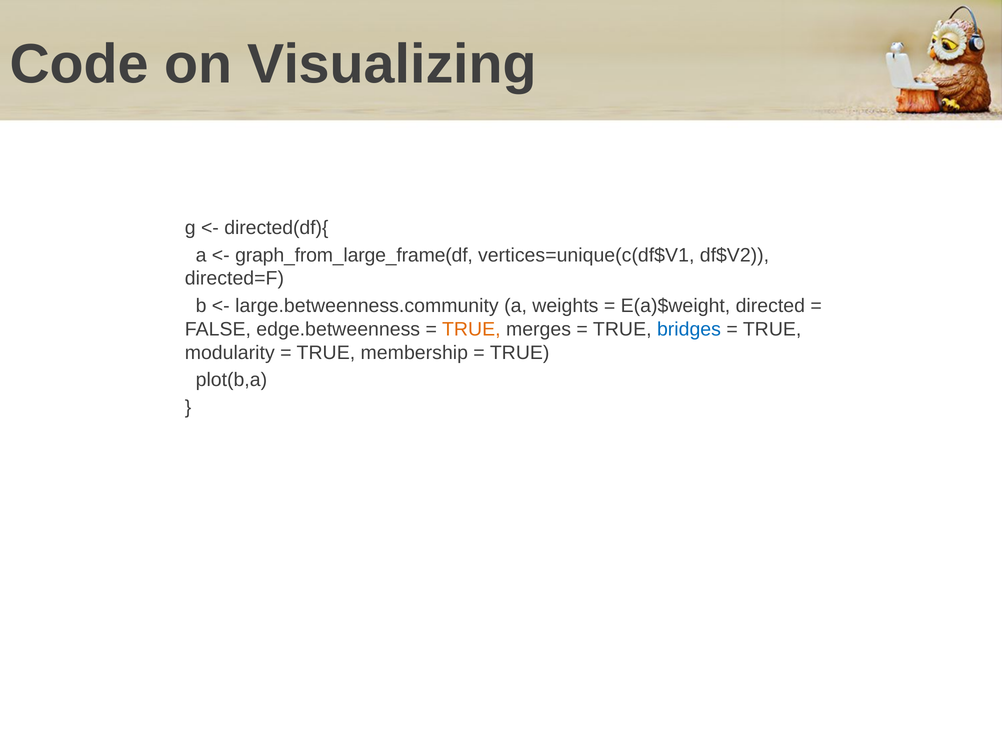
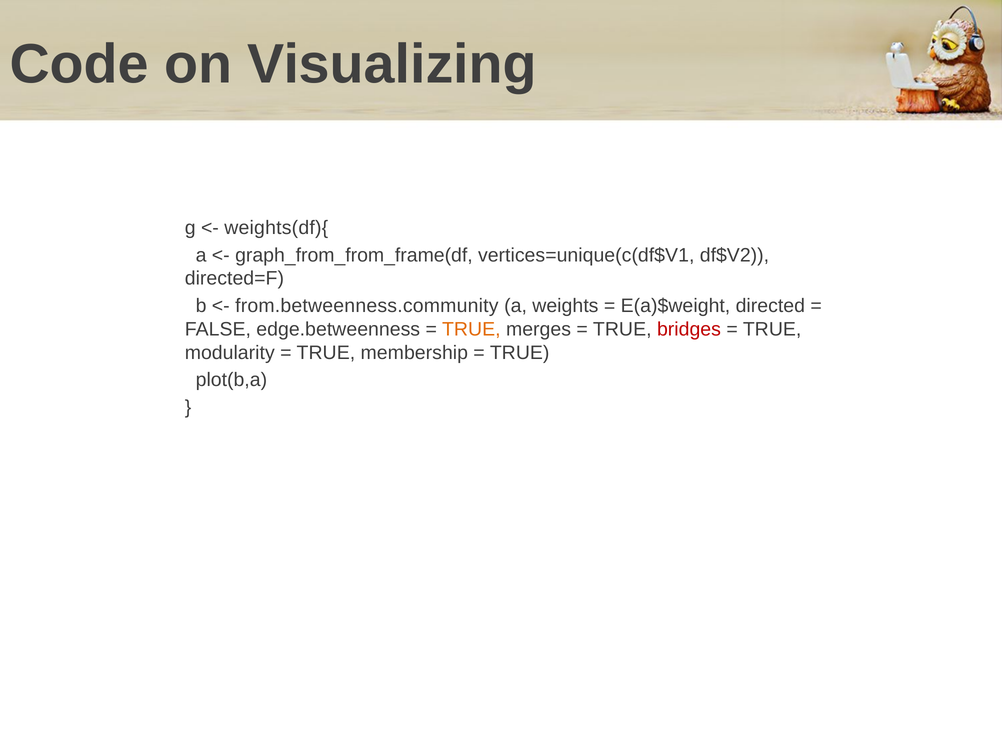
directed(df){: directed(df){ -> weights(df){ (276, 228)
graph_from_large_frame(df: graph_from_large_frame(df -> graph_from_from_frame(df (354, 255)
large.betweenness.community: large.betweenness.community -> from.betweenness.community (367, 306)
bridges colour: blue -> red (689, 329)
